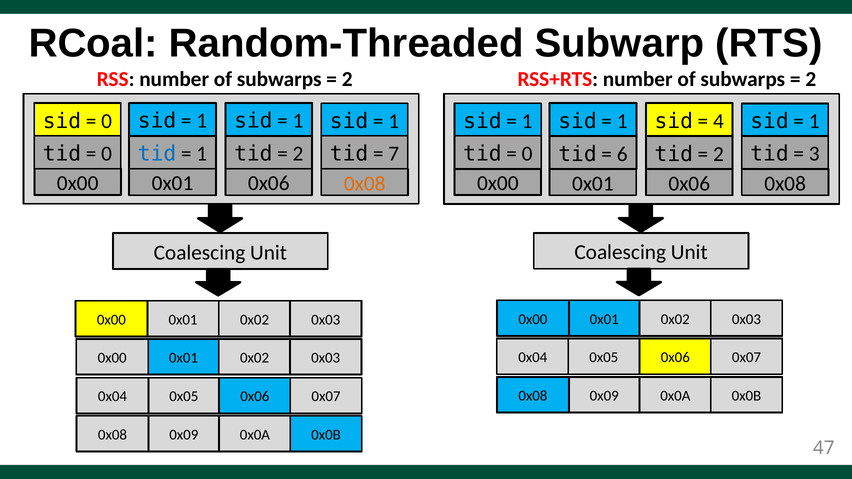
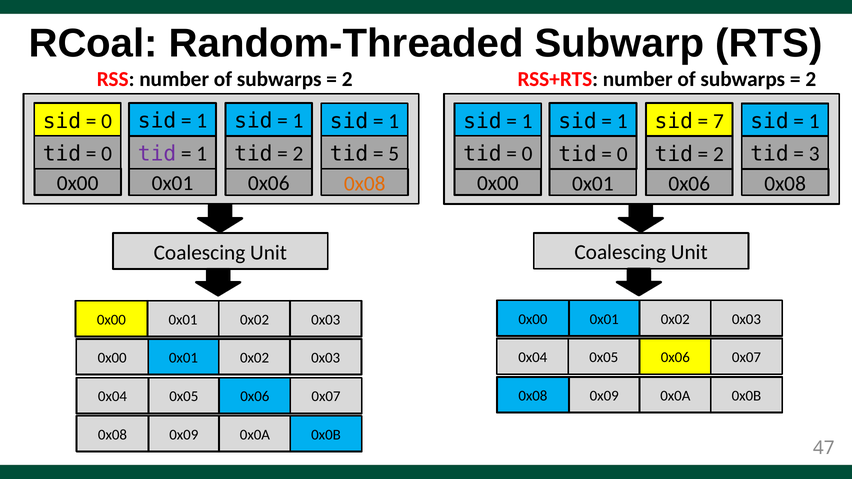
4: 4 -> 7 (718, 121)
tid colour: blue -> purple (157, 154)
7: 7 -> 5 (394, 154)
6: 6 -> 0 (622, 154)
